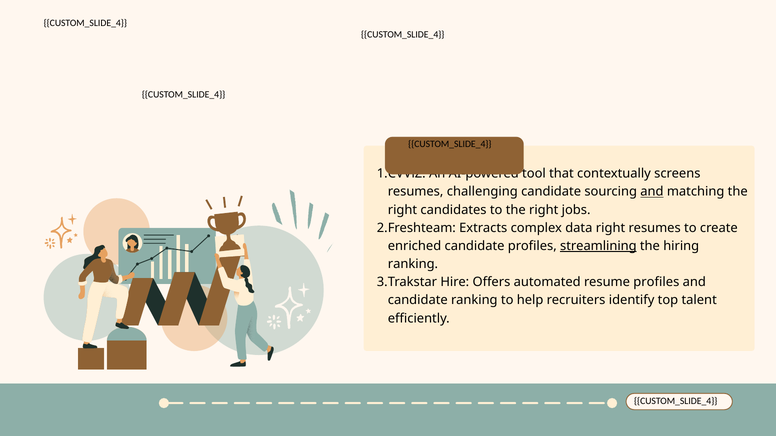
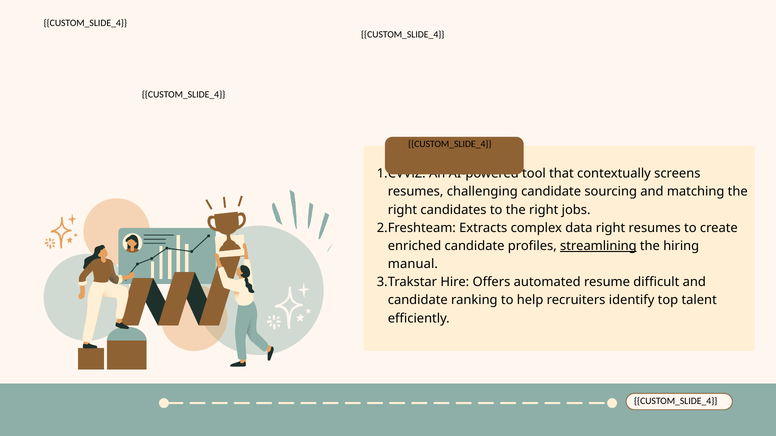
and underline: present -> none (652, 192)
ranking: ranking -> manual (413, 264)
resume profiles: profiles -> difficult (656, 282)
